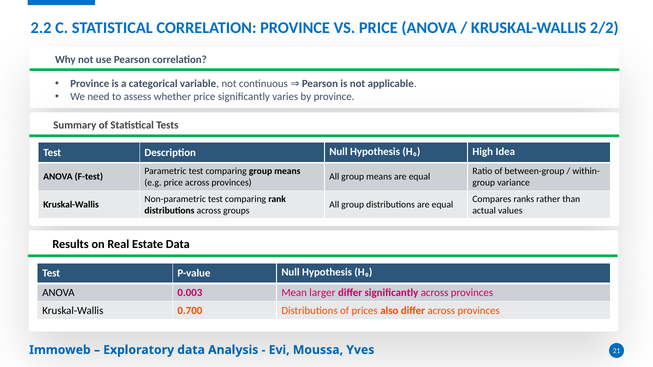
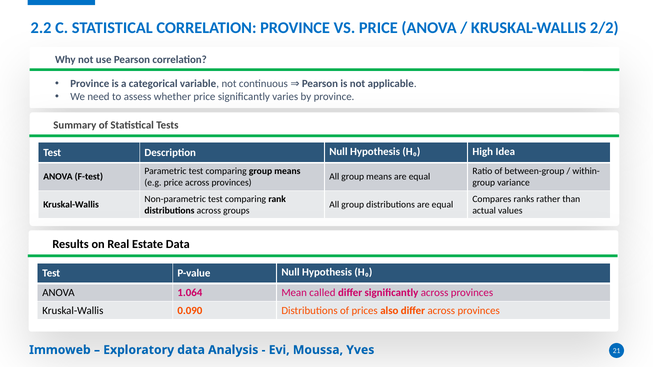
0.003: 0.003 -> 1.064 (190, 293)
larger: larger -> called (322, 293)
0.700: 0.700 -> 0.090 (190, 311)
